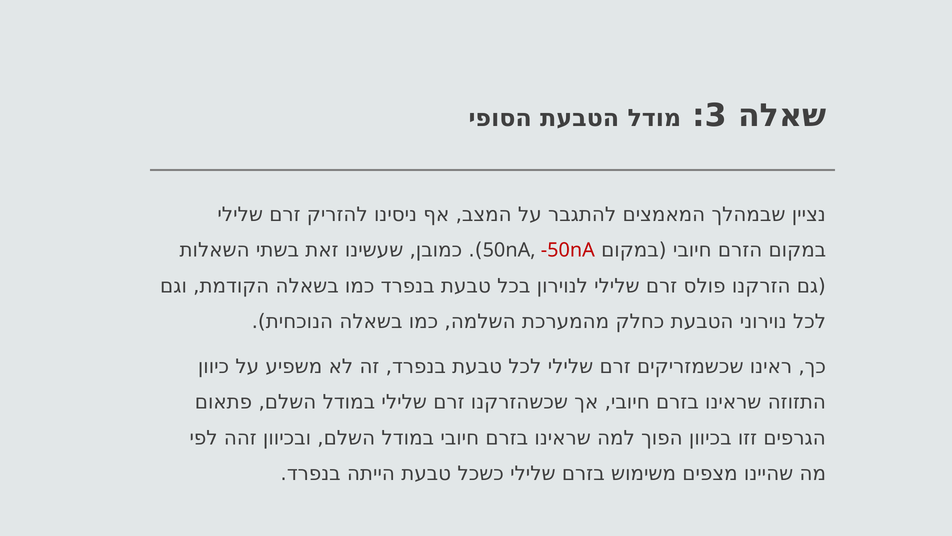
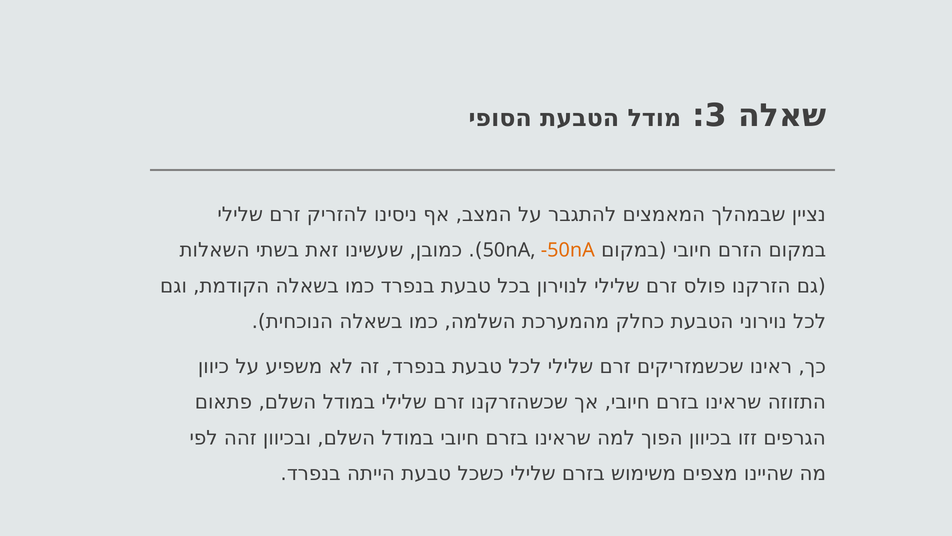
-50nA colour: red -> orange (568, 250)
